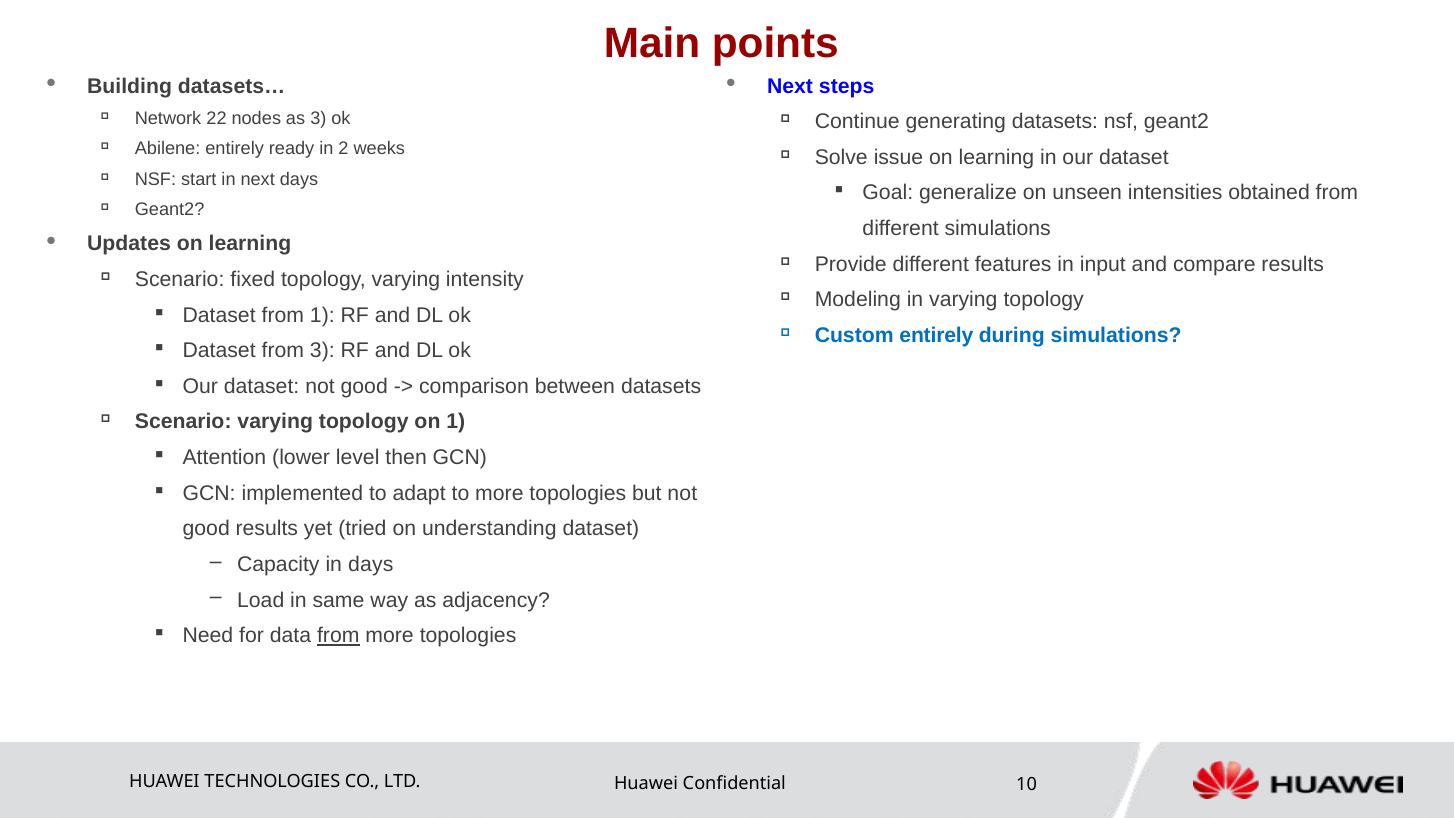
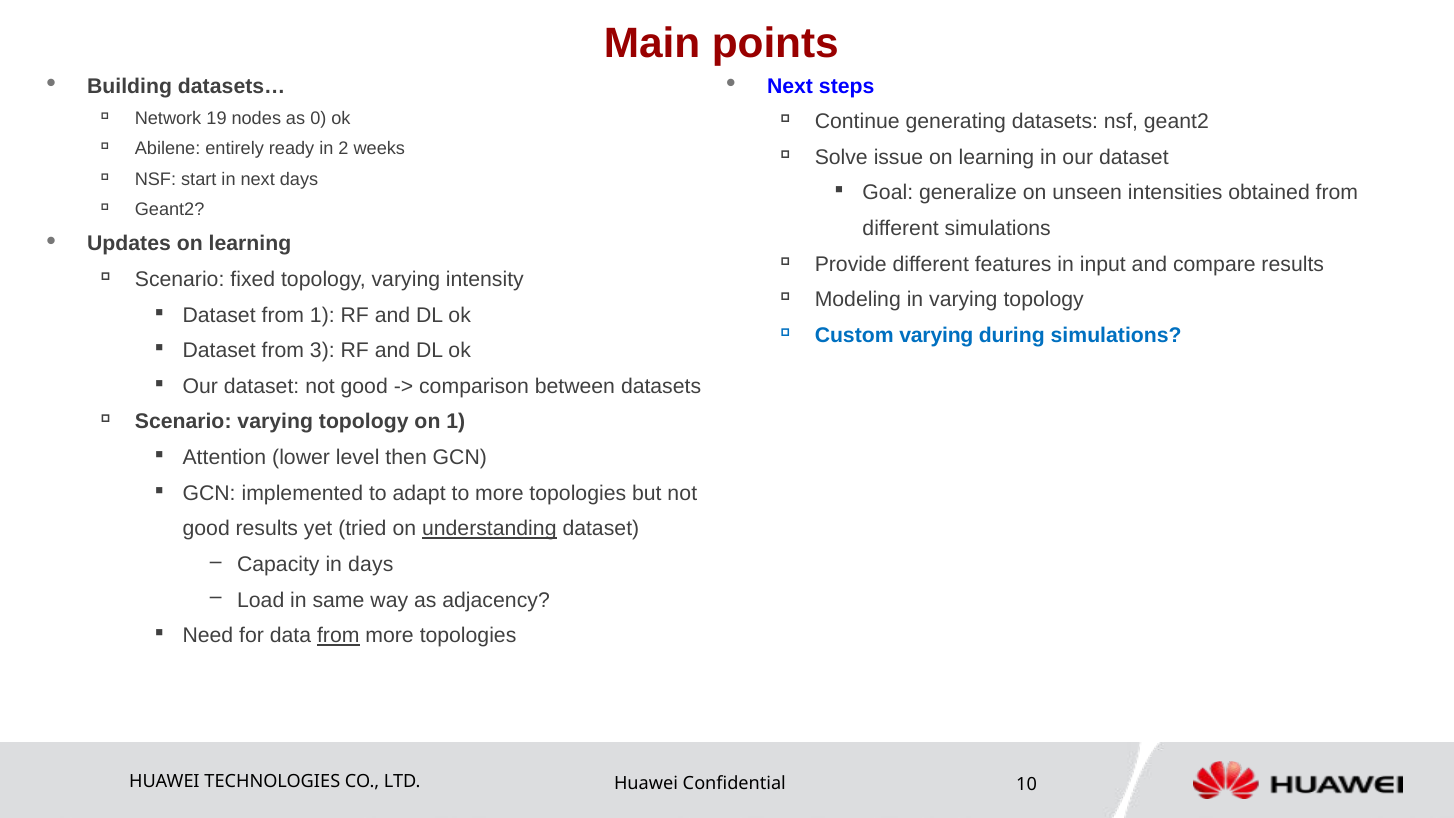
22: 22 -> 19 (216, 118)
as 3: 3 -> 0 (318, 118)
Custom entirely: entirely -> varying (936, 335)
understanding underline: none -> present (489, 529)
